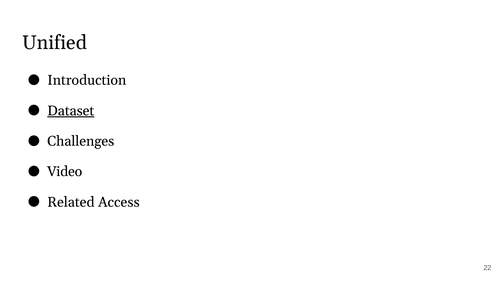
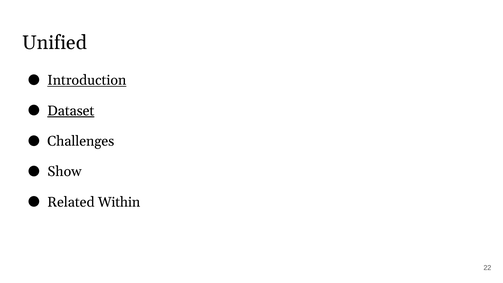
Introduction underline: none -> present (87, 80)
Video: Video -> Show (65, 172)
Access: Access -> Within (119, 202)
